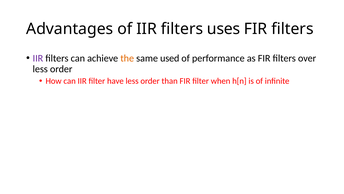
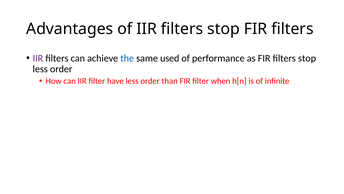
IIR filters uses: uses -> stop (224, 29)
the colour: orange -> blue (127, 58)
FIR filters over: over -> stop (307, 58)
